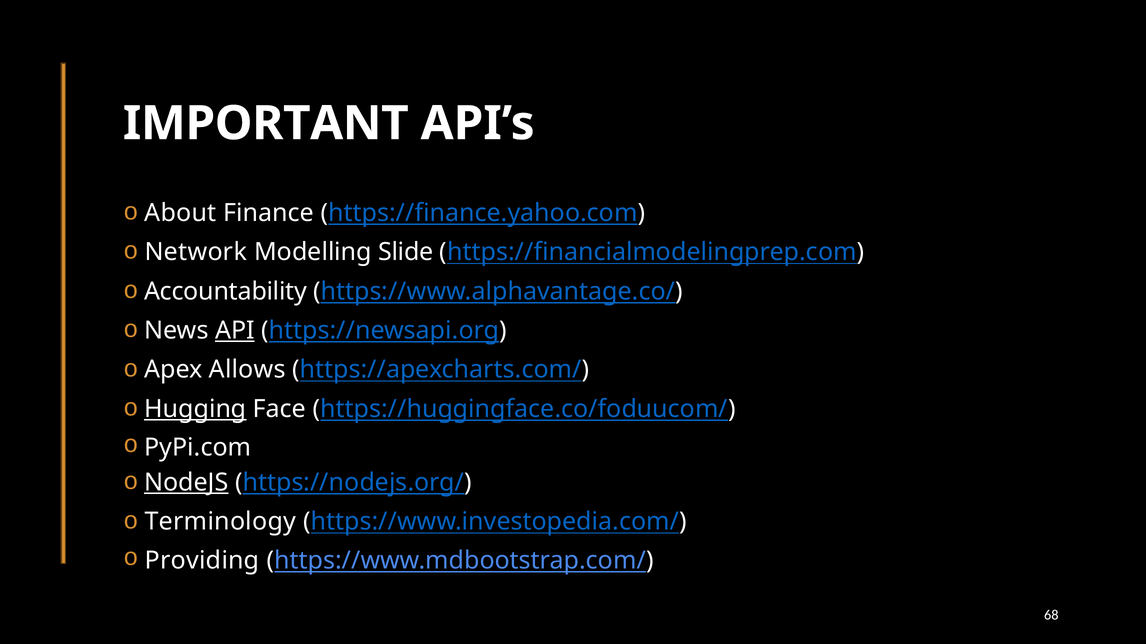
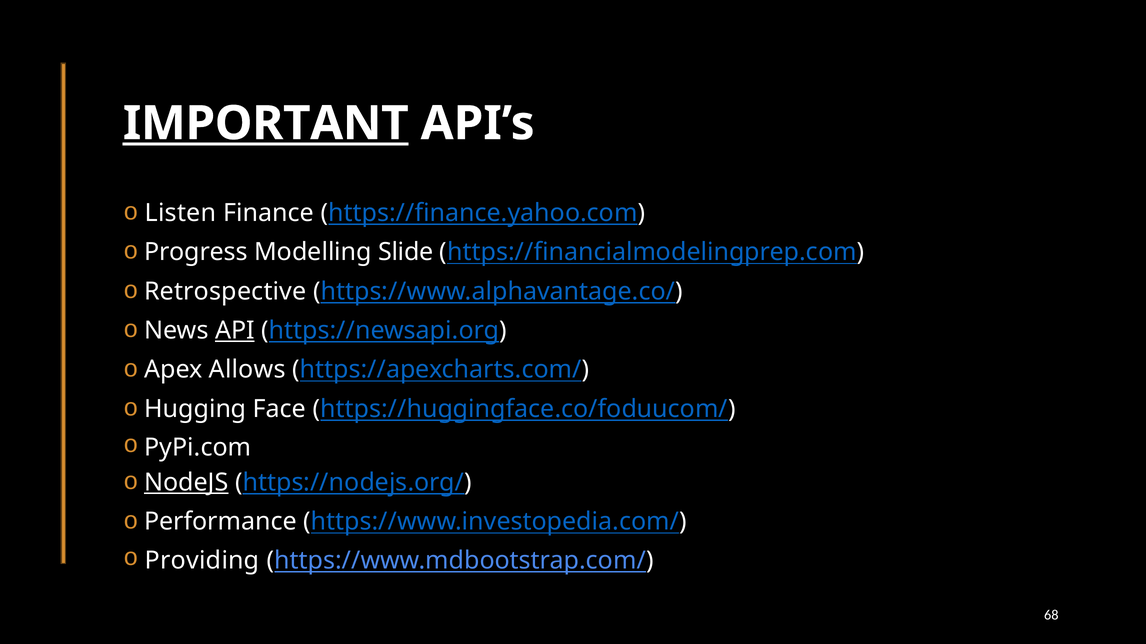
IMPORTANT underline: none -> present (266, 124)
About: About -> Listen (180, 213)
Network: Network -> Progress (196, 252)
Accountability: Accountability -> Retrospective (225, 292)
Hugging underline: present -> none (195, 409)
Terminology: Terminology -> Performance (220, 522)
